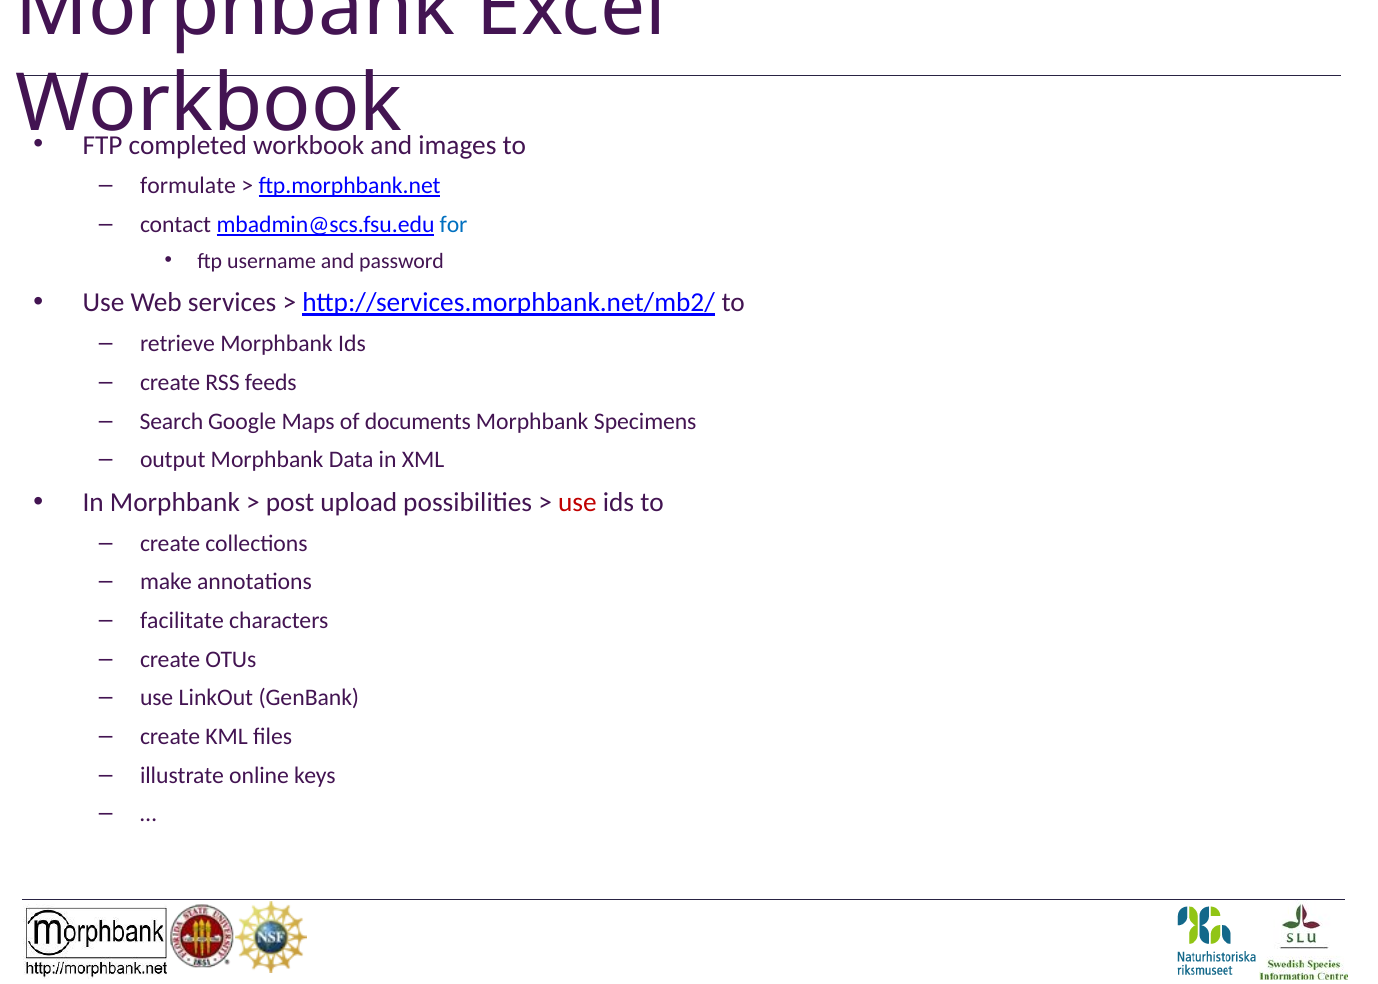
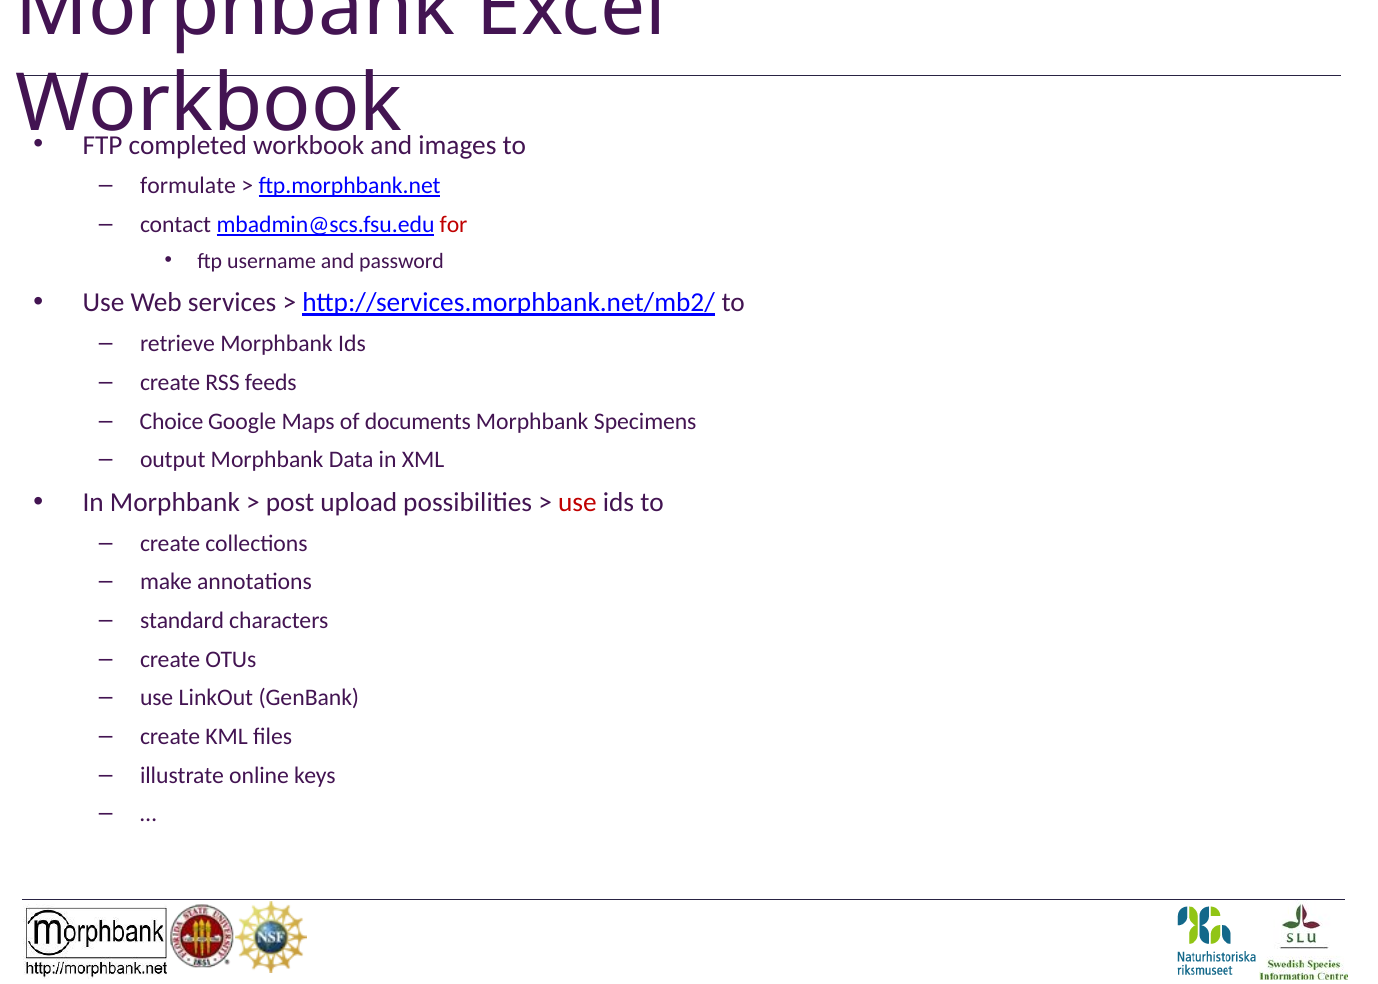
for colour: blue -> red (454, 225)
Search: Search -> Choice (172, 422)
facilitate: facilitate -> standard (182, 621)
